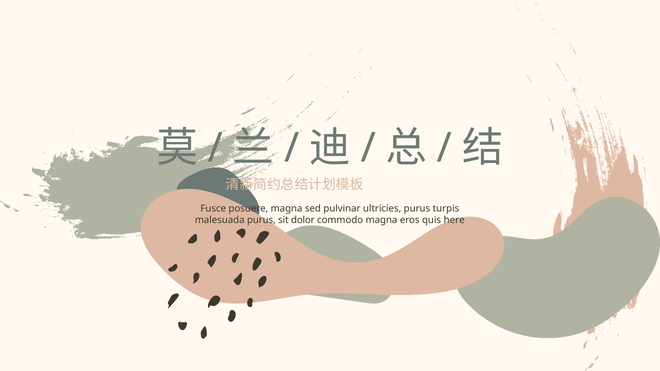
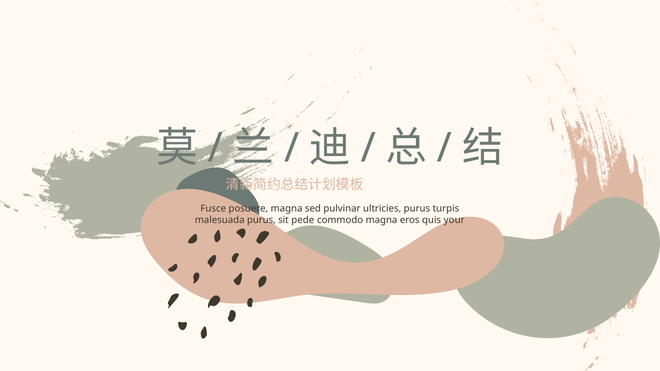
dolor: dolor -> pede (303, 220)
here: here -> your (454, 220)
